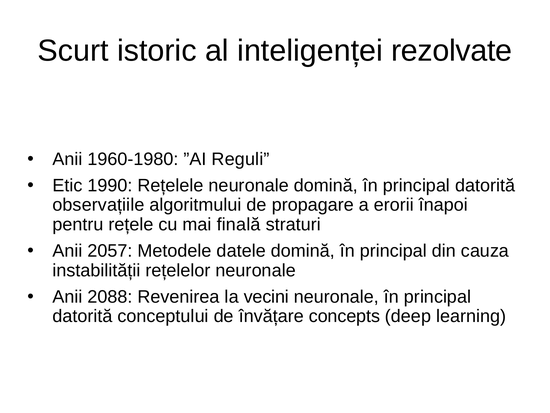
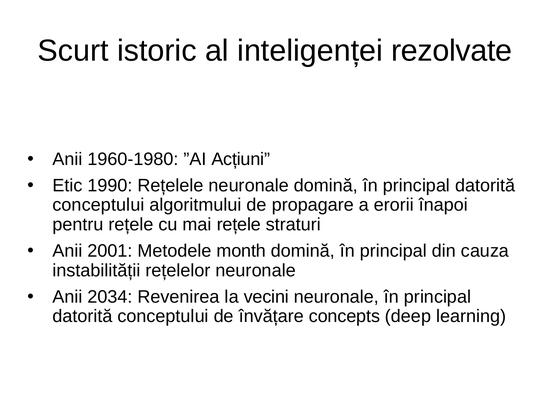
Reguli: Reguli -> Acțiuni (241, 159)
observațiile: observațiile -> conceptului (98, 205)
mai finală: finală -> rețele (239, 224)
2057: 2057 -> 2001 (110, 251)
datele: datele -> month (241, 251)
2088: 2088 -> 2034 (110, 296)
